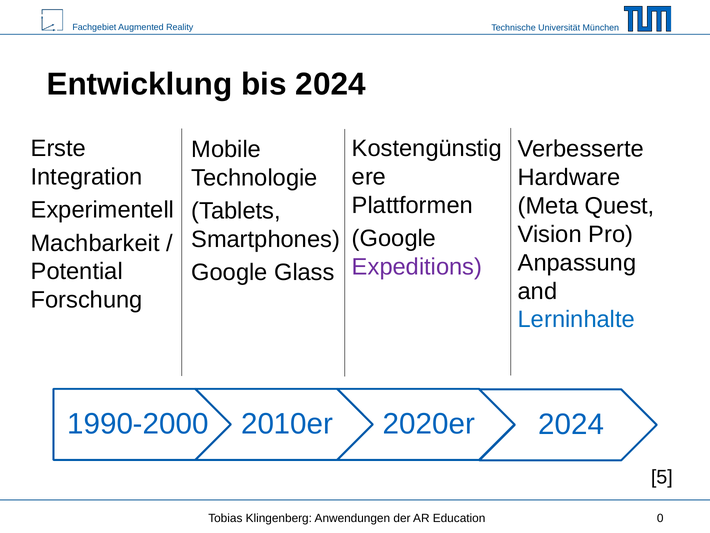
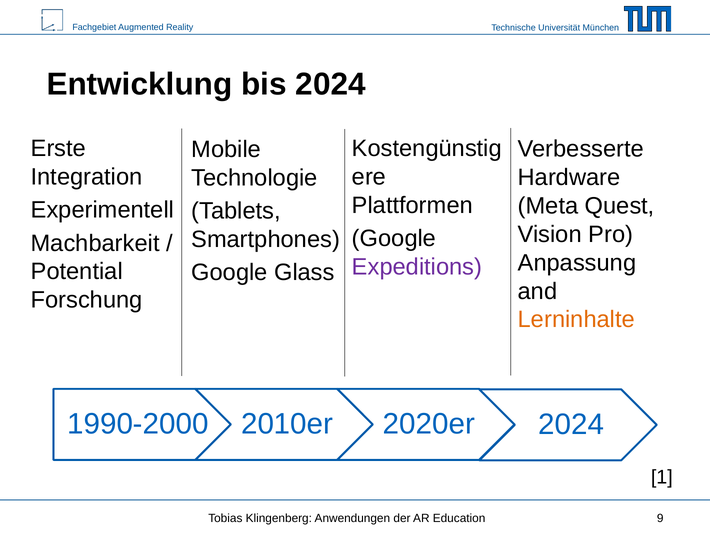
Lerninhalte colour: blue -> orange (576, 319)
5: 5 -> 1 (662, 477)
0: 0 -> 9 (660, 518)
